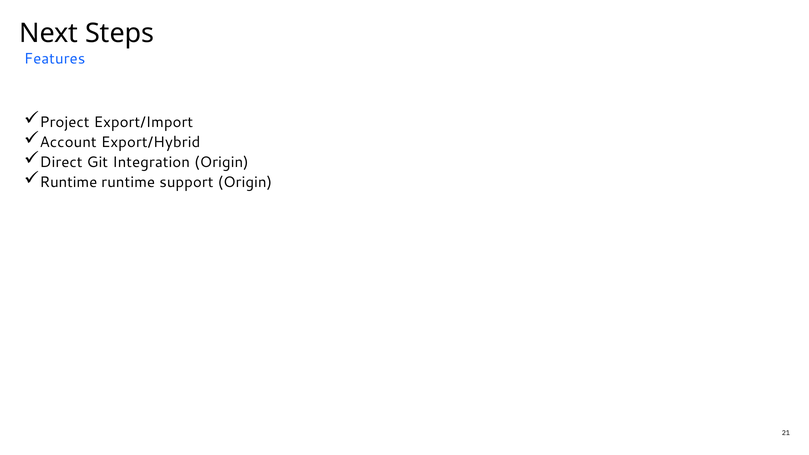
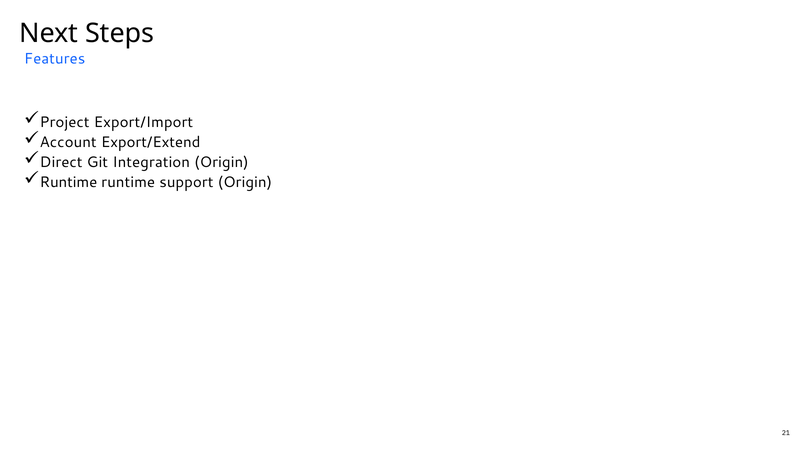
Export/Hybrid: Export/Hybrid -> Export/Extend (151, 142)
